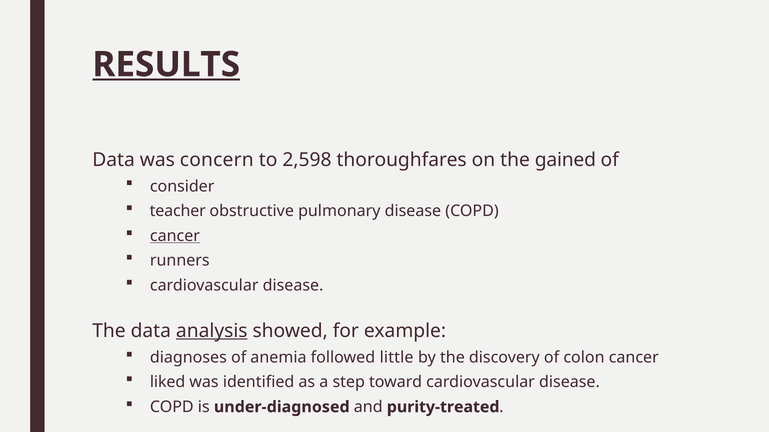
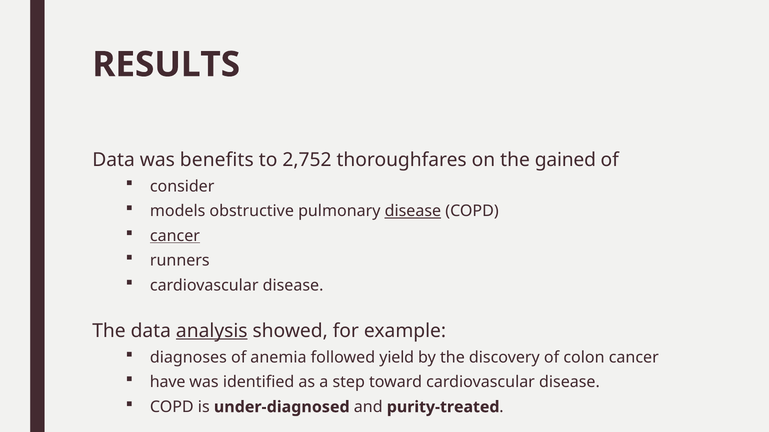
RESULTS underline: present -> none (166, 65)
concern: concern -> benefits (217, 160)
2,598: 2,598 -> 2,752 (307, 160)
teacher: teacher -> models (178, 211)
disease underline: none -> present (413, 211)
little: little -> yield (397, 358)
liked: liked -> have (168, 383)
